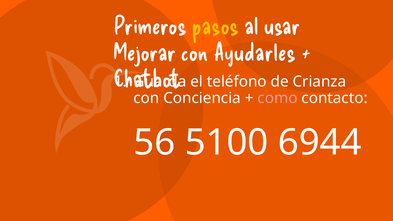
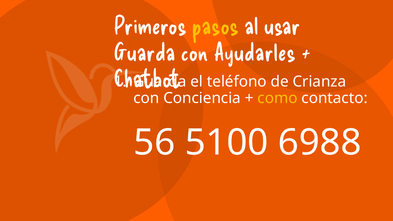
Mejorar: Mejorar -> Guarda (145, 53)
como colour: pink -> yellow (277, 98)
6944: 6944 -> 6988 (320, 143)
